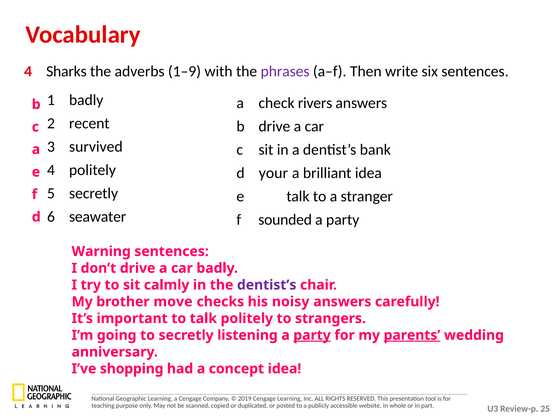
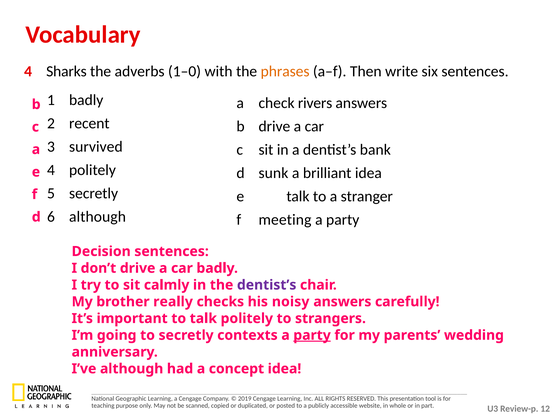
1–9: 1–9 -> 1–0 (185, 71)
phrases colour: purple -> orange (285, 71)
your: your -> sunk (273, 173)
6 seawater: seawater -> although (98, 217)
sounded: sounded -> meeting (285, 220)
Warning: Warning -> Decision (101, 252)
move: move -> really (173, 302)
listening: listening -> contexts (247, 335)
parents underline: present -> none (412, 335)
I’ve shopping: shopping -> although (132, 369)
25: 25 -> 12 (545, 409)
